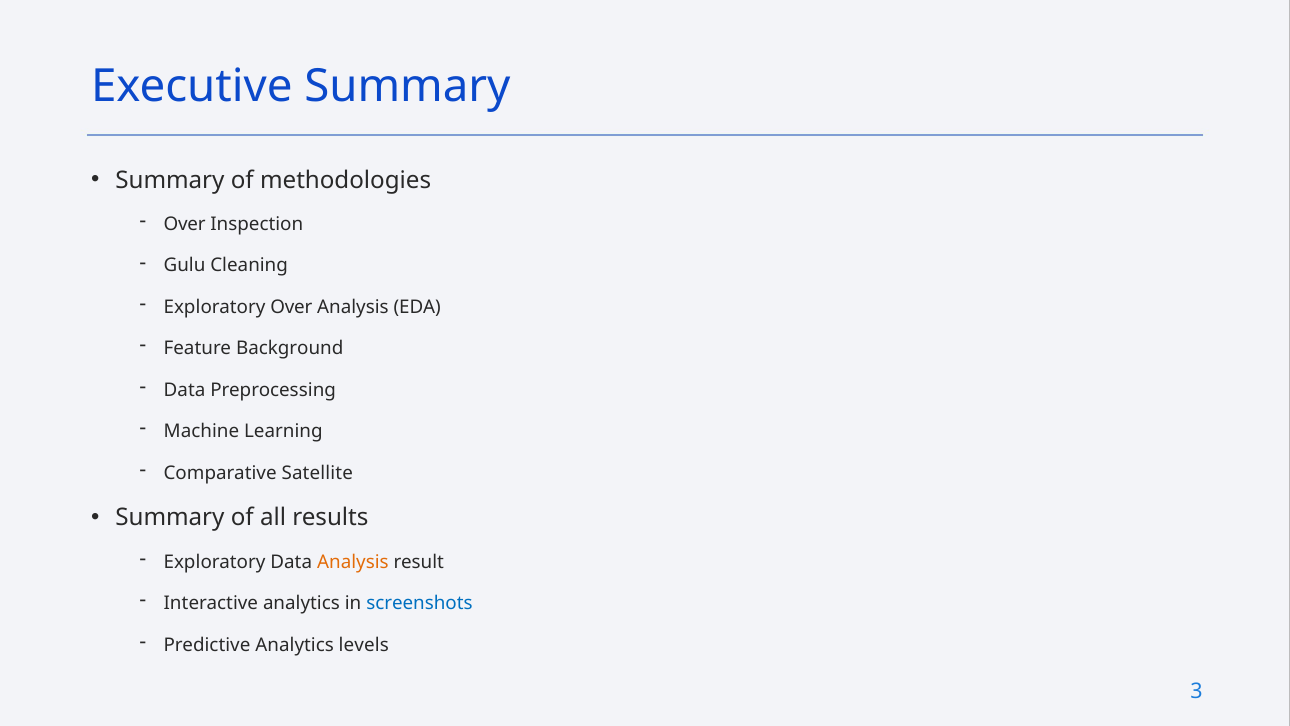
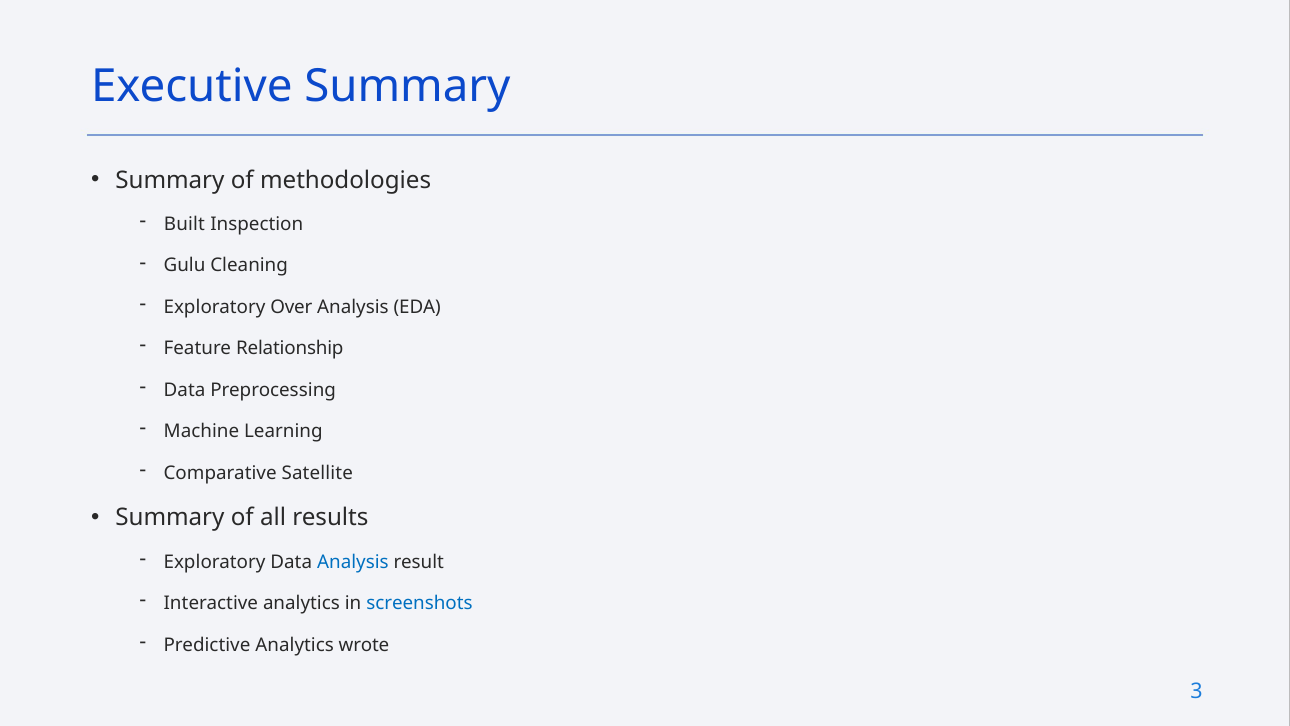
Over: Over -> Built (184, 224)
Background: Background -> Relationship (290, 348)
Analysis colour: orange -> blue (353, 562)
levels: levels -> wrote (364, 645)
